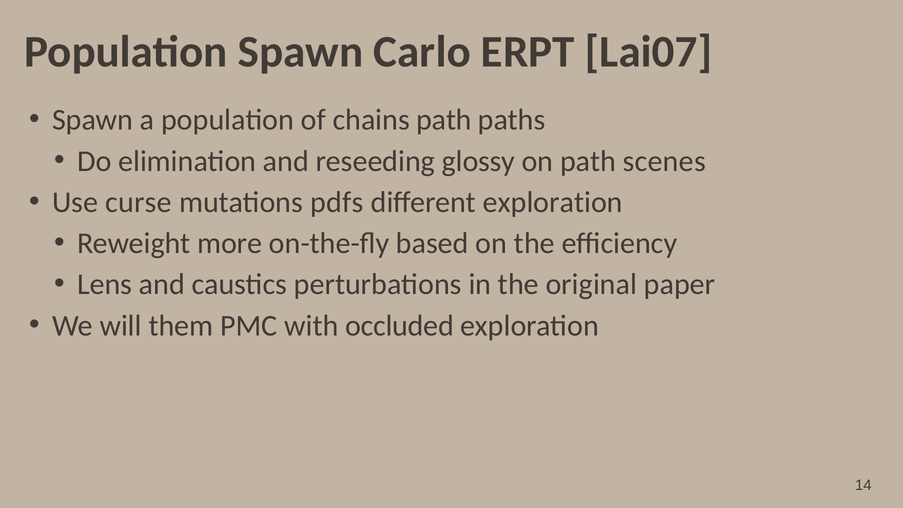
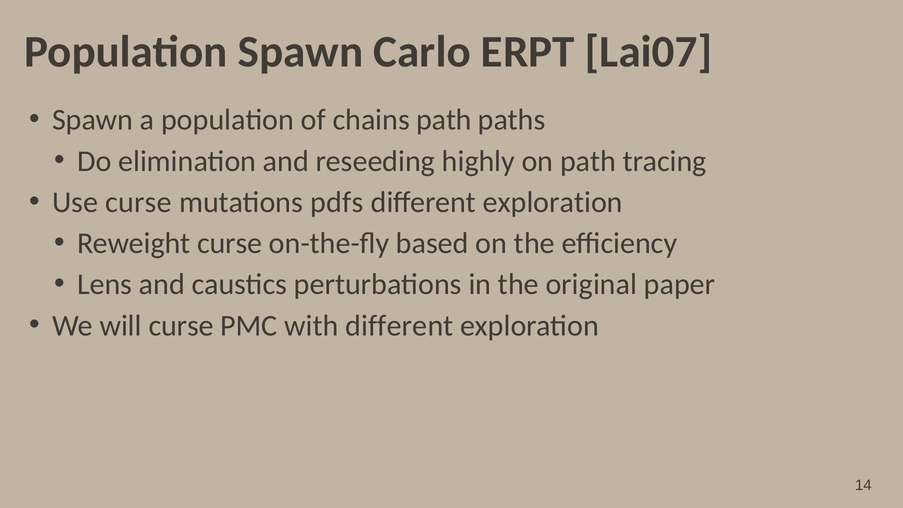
glossy: glossy -> highly (478, 161)
scenes: scenes -> tracing (664, 161)
Reweight more: more -> curse (230, 243)
will them: them -> curse (181, 326)
with occluded: occluded -> different (399, 326)
